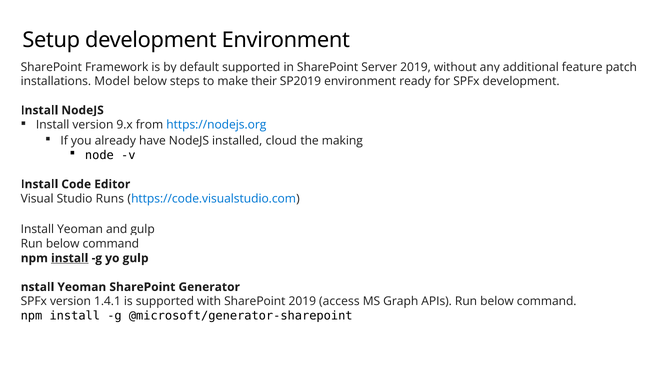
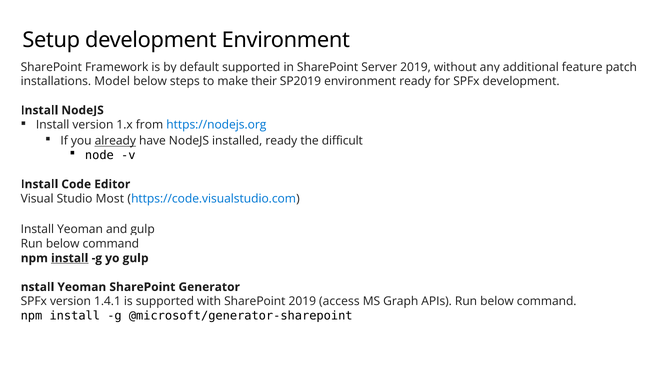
9.x: 9.x -> 1.x (125, 125)
already underline: none -> present (115, 141)
installed cloud: cloud -> ready (281, 141)
making: making -> difficult (342, 141)
Runs: Runs -> Most (110, 199)
